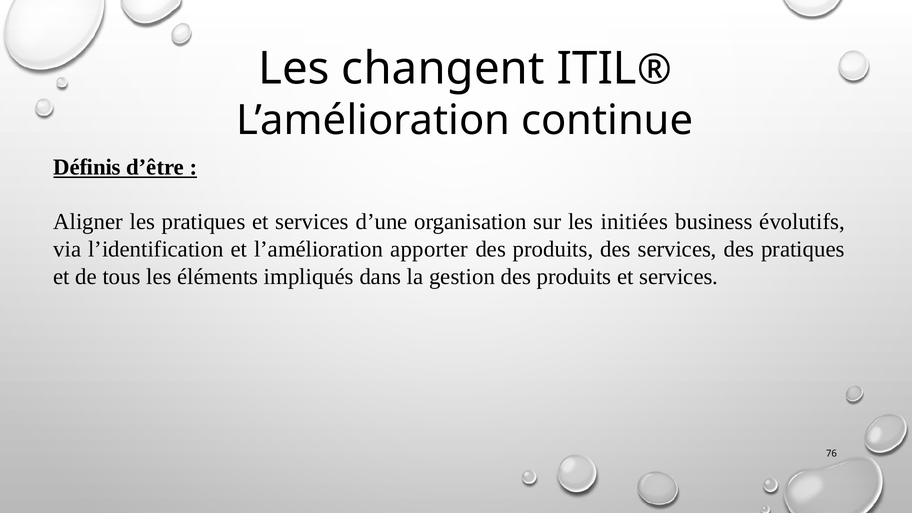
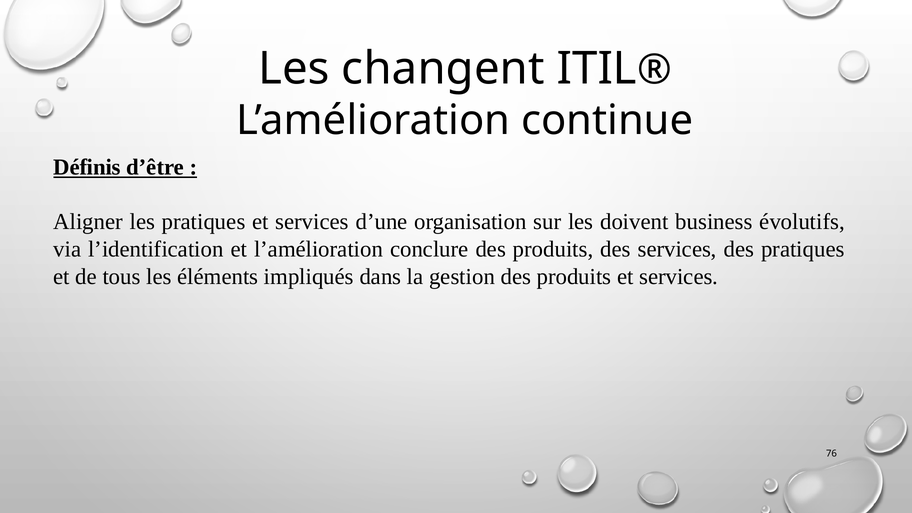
initiées: initiées -> doivent (634, 222)
apporter: apporter -> conclure (429, 249)
